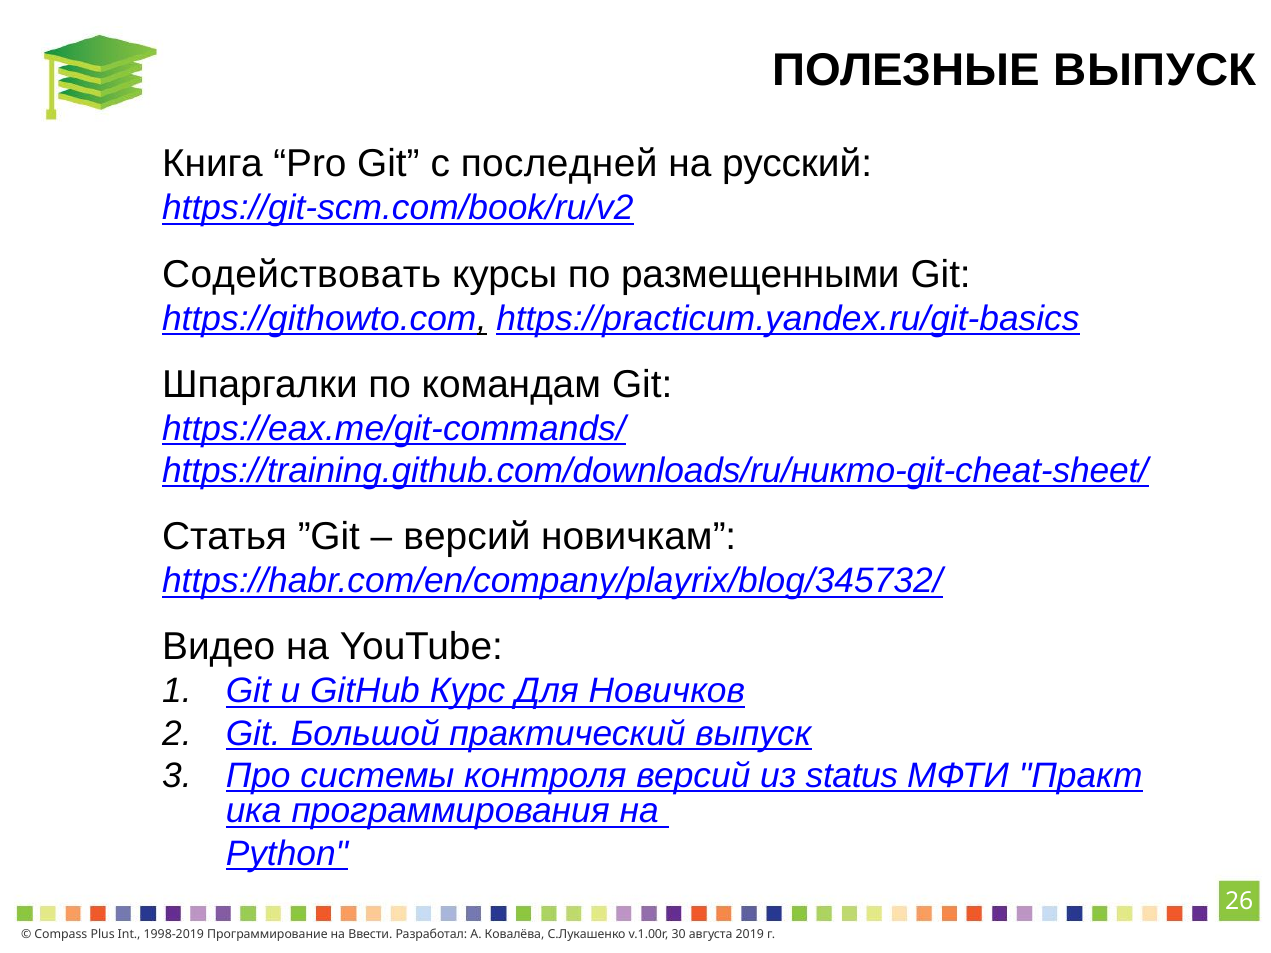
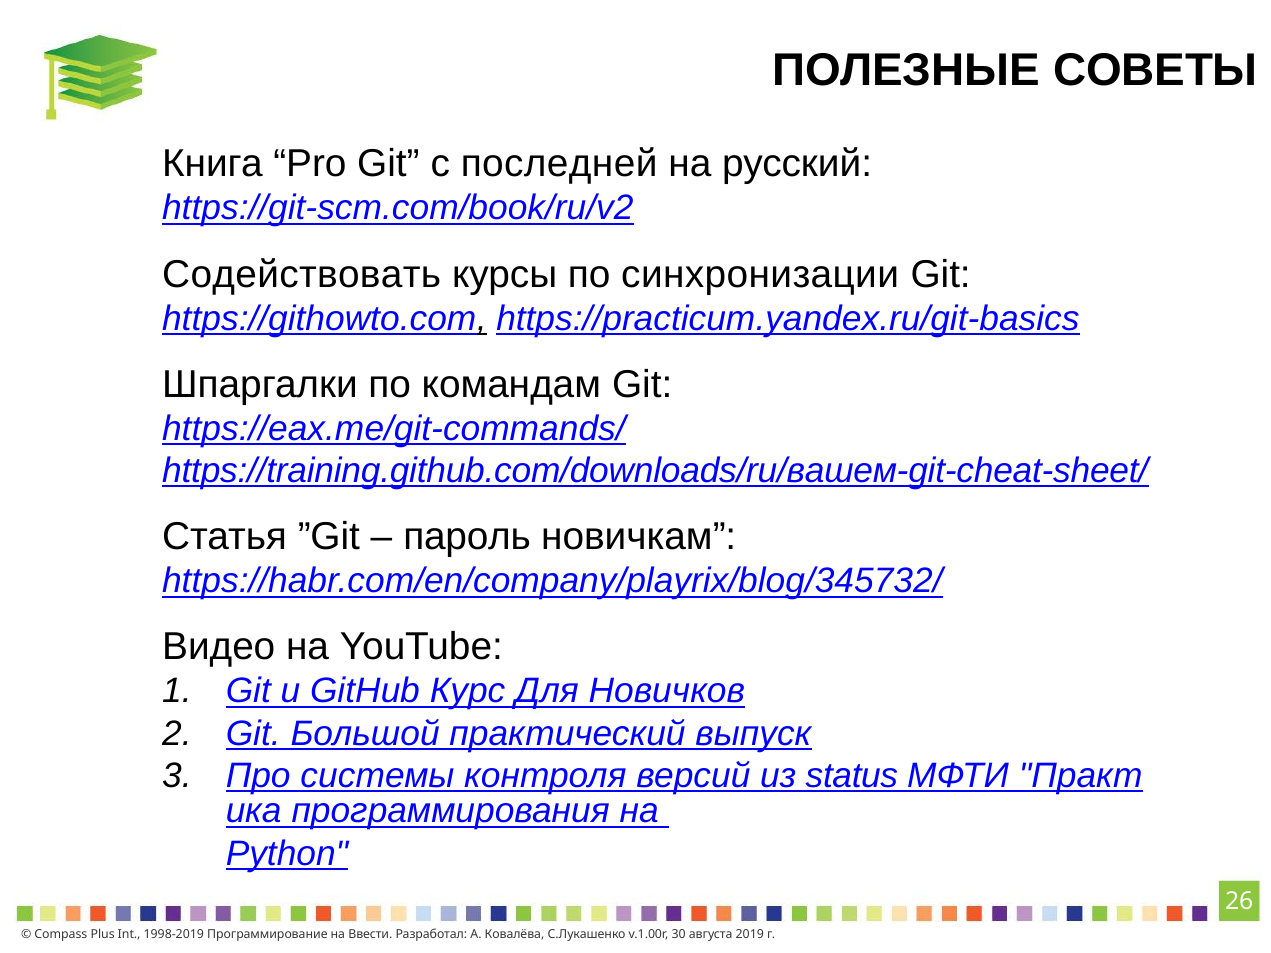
ПОЛЕЗНЫЕ ВЫПУСК: ВЫПУСК -> СОВЕТЫ (1155, 70)
размещенными: размещенными -> синхронизации (760, 274)
https://training.github.com/downloads/ru/никто-git-cheat-sheet/: https://training.github.com/downloads/ru/никто-git-cheat-sheet/ -> https://training.github.com/downloads/ru/вашем-git-cheat-sheet/ (655, 471)
версий: версий -> пароль (467, 537)
